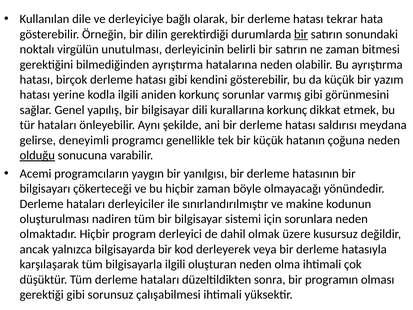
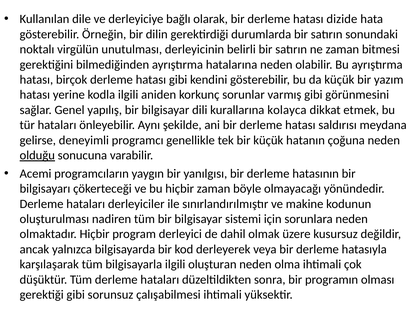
tekrar: tekrar -> dizide (342, 19)
bir underline: present -> none (301, 34)
kurallarına korkunç: korkunç -> kolayca (287, 110)
